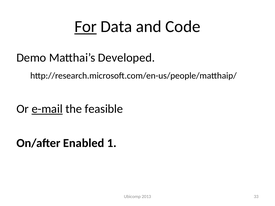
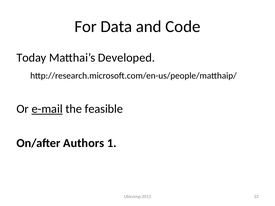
For underline: present -> none (86, 27)
Demo: Demo -> Today (31, 58)
Enabled: Enabled -> Authors (84, 143)
